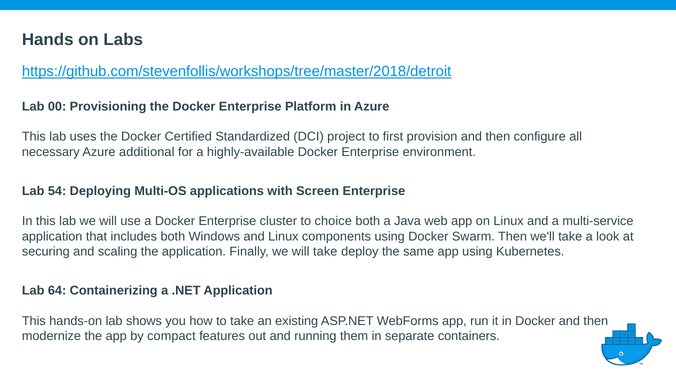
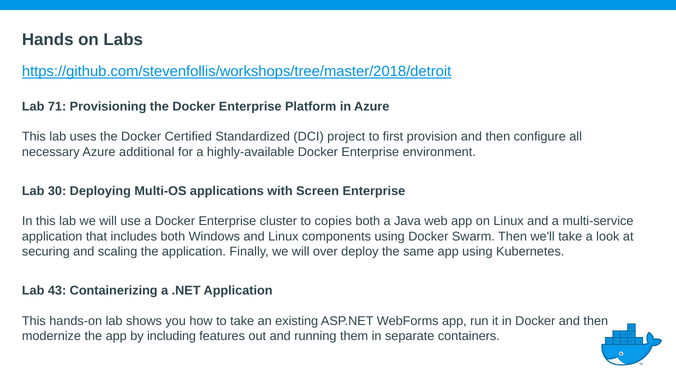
00: 00 -> 71 (57, 106)
54: 54 -> 30 (57, 191)
choice: choice -> copies (333, 221)
will take: take -> over (325, 252)
64: 64 -> 43 (57, 291)
compact: compact -> including (172, 336)
